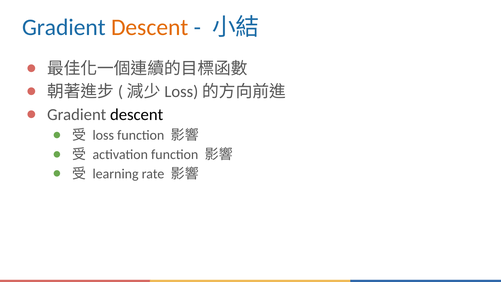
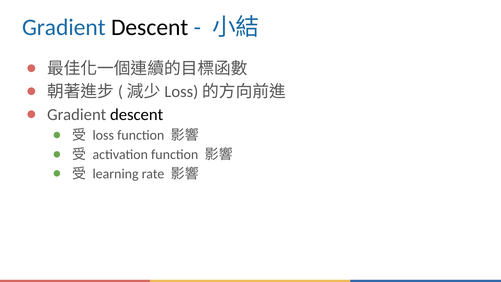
Descent colour: orange -> black (150, 27)
